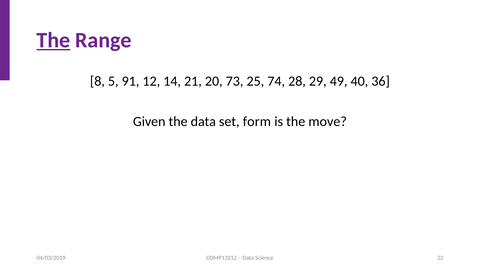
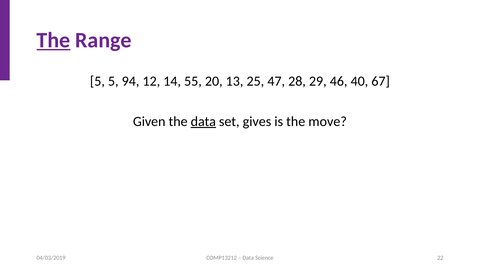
8: 8 -> 5 (97, 81)
91: 91 -> 94 (131, 81)
21: 21 -> 55 (193, 81)
73: 73 -> 13 (235, 81)
74: 74 -> 47 (276, 81)
49: 49 -> 46 (339, 81)
36: 36 -> 67 (381, 81)
data underline: none -> present (203, 121)
form: form -> gives (257, 121)
